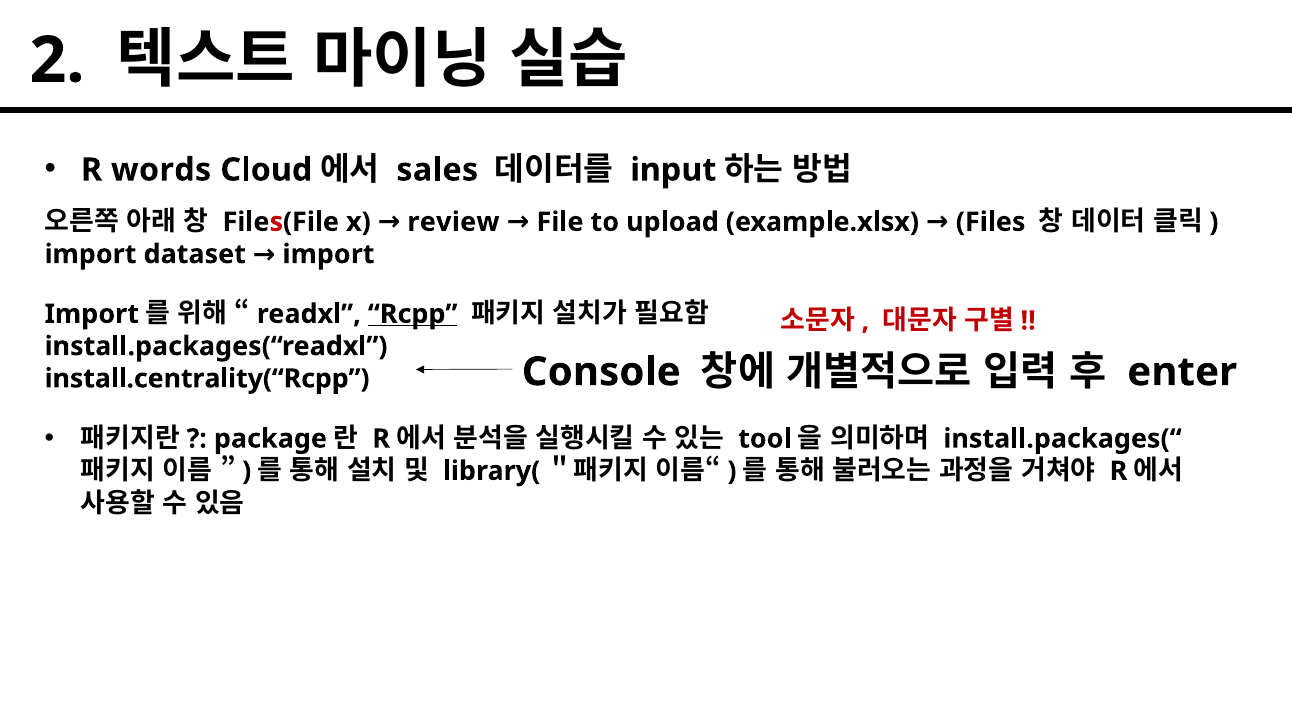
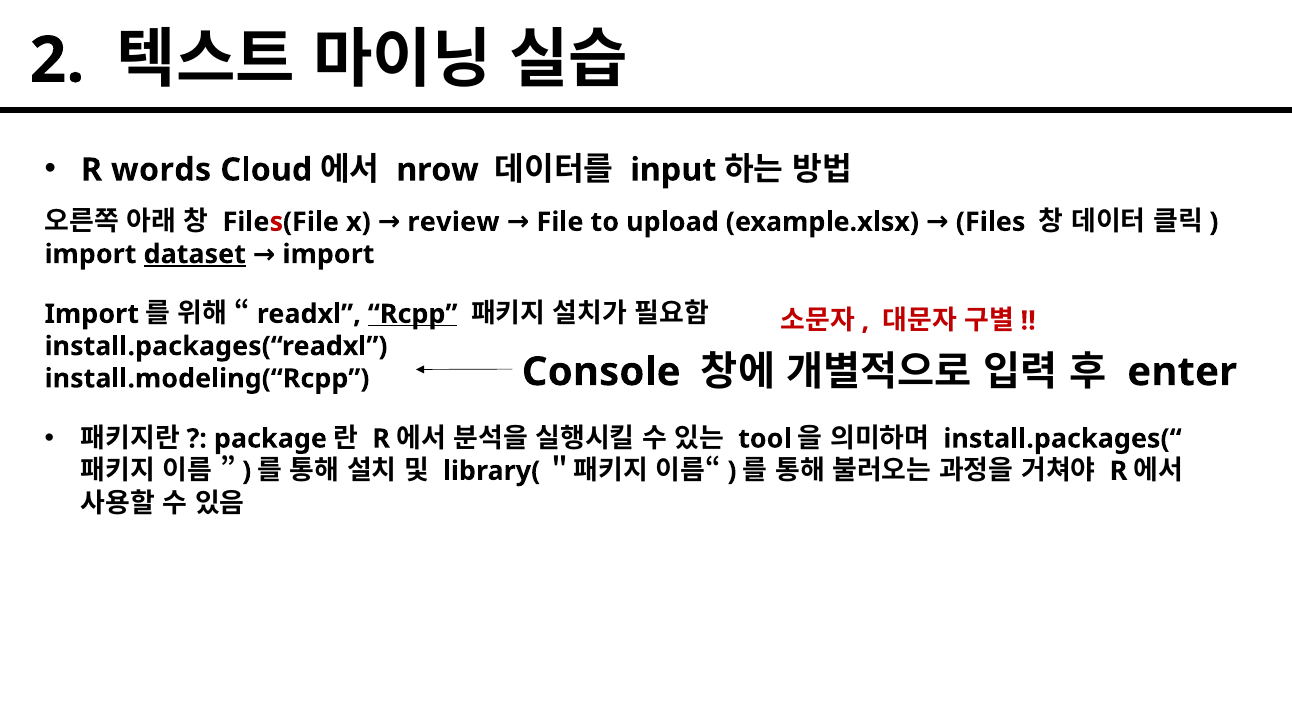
sales: sales -> nrow (438, 170)
dataset underline: none -> present (195, 254)
install.centrality(“Rcpp: install.centrality(“Rcpp -> install.modeling(“Rcpp (207, 379)
